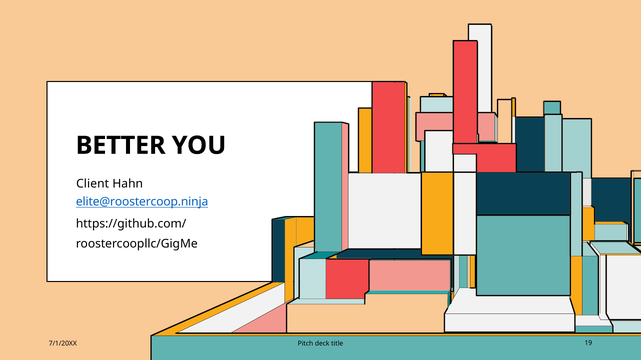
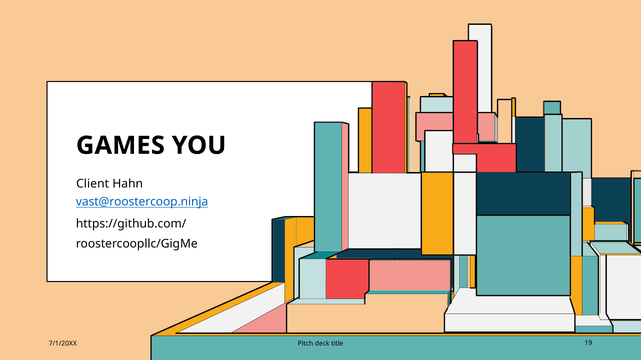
BETTER: BETTER -> GAMES (120, 146)
elite@roostercoop.ninja: elite@roostercoop.ninja -> vast@roostercoop.ninja (142, 202)
